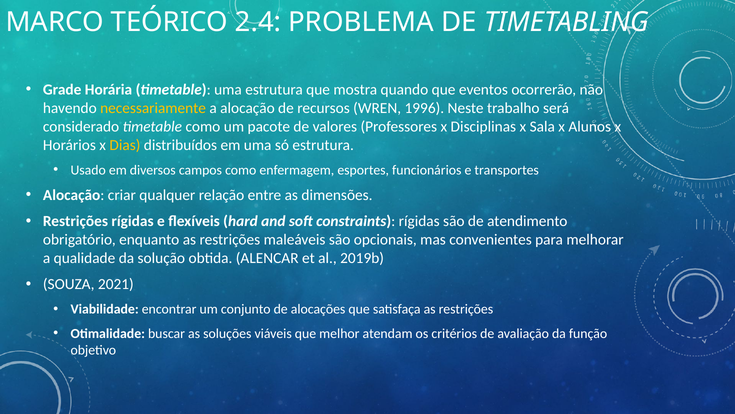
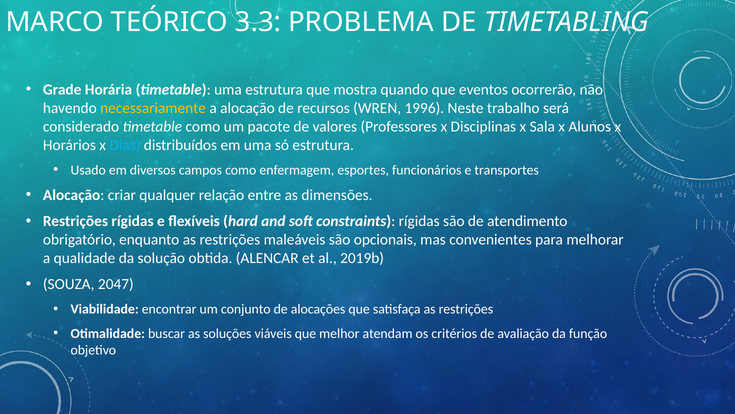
2.4: 2.4 -> 3.3 (258, 22)
Dias colour: yellow -> light blue (125, 145)
2021: 2021 -> 2047 (116, 284)
